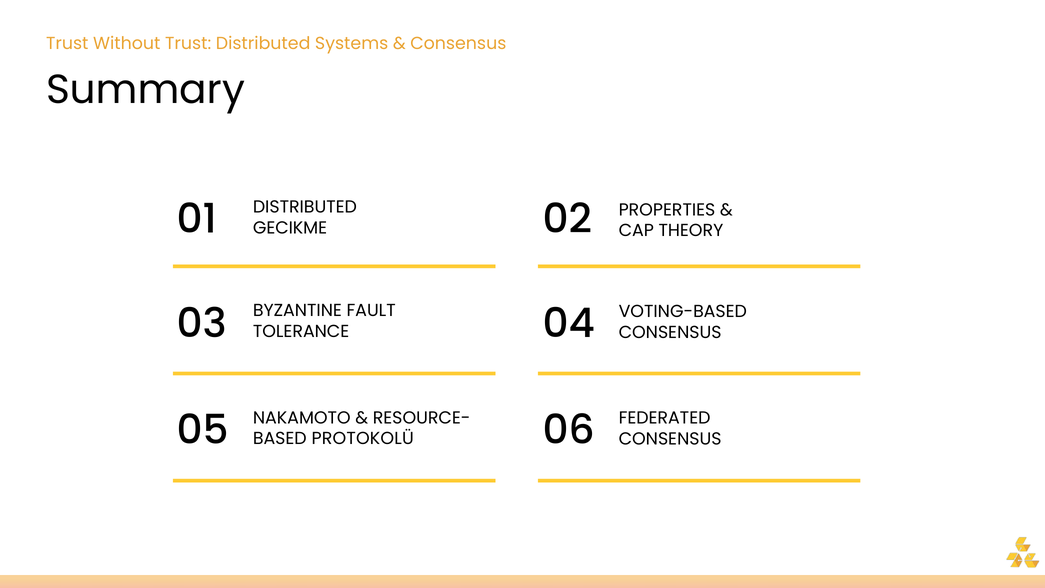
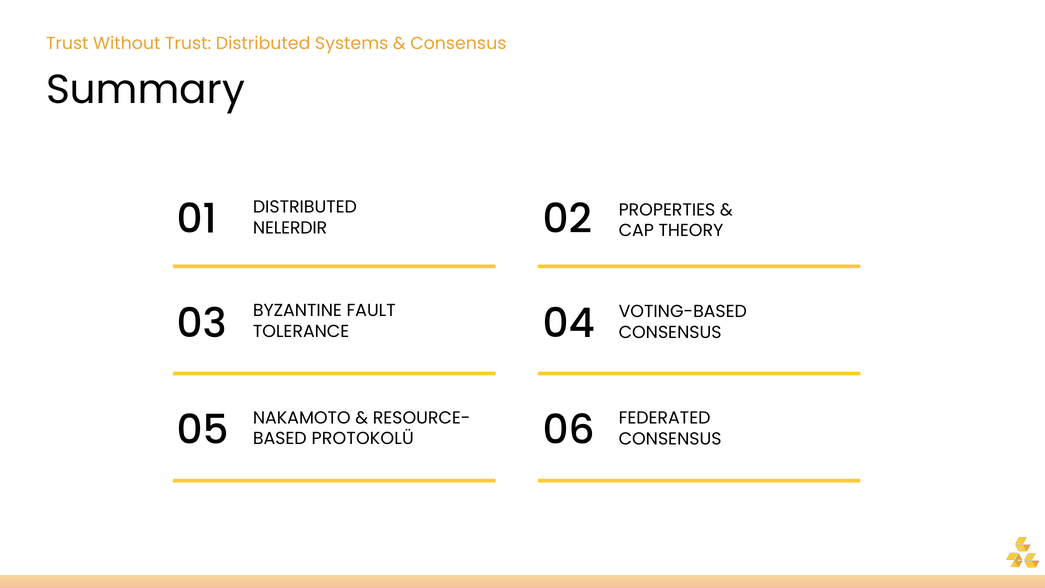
GECIKME: GECIKME -> NELERDIR (290, 228)
